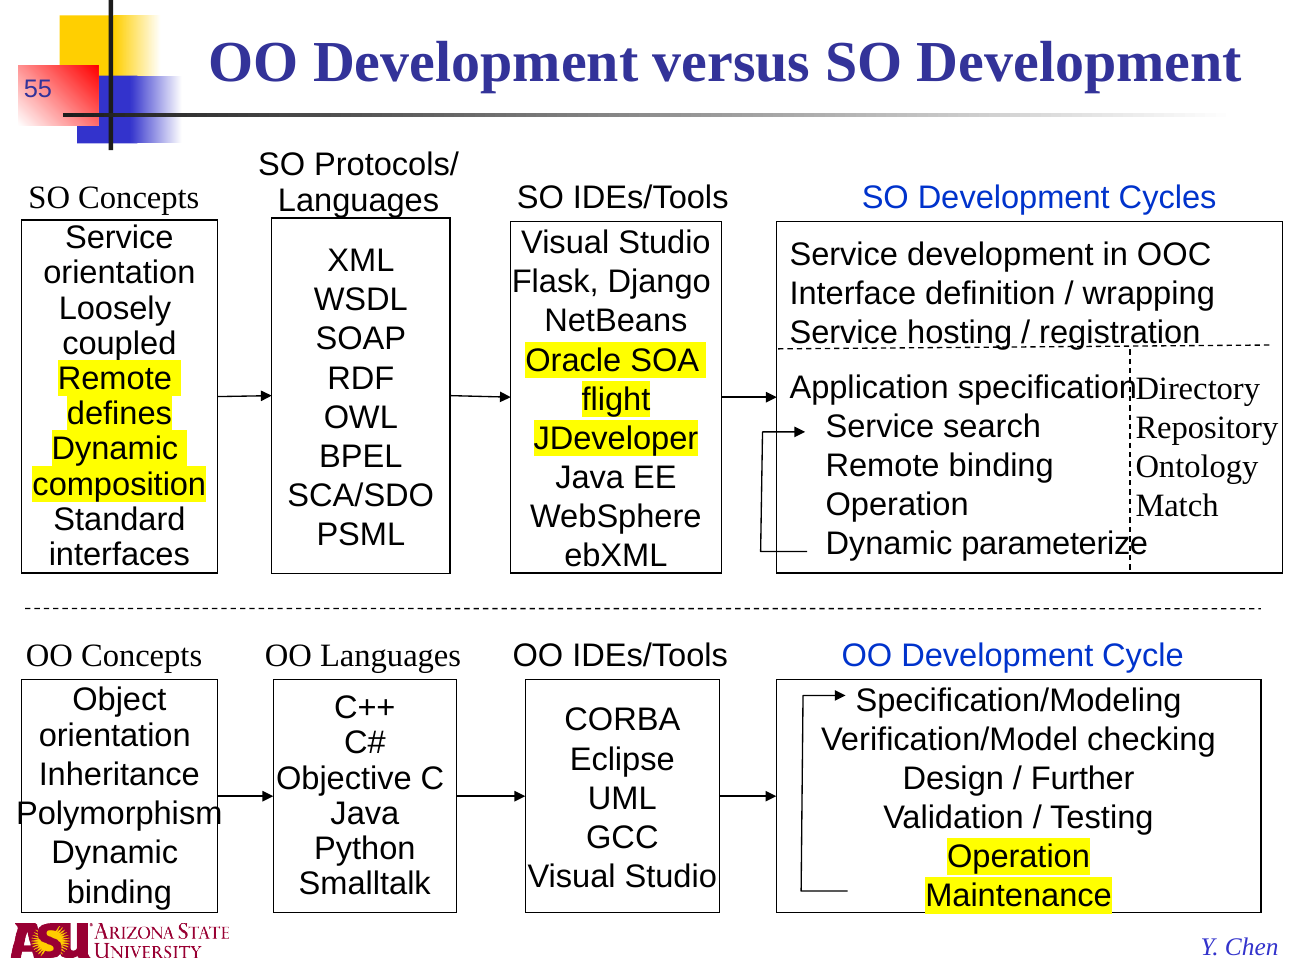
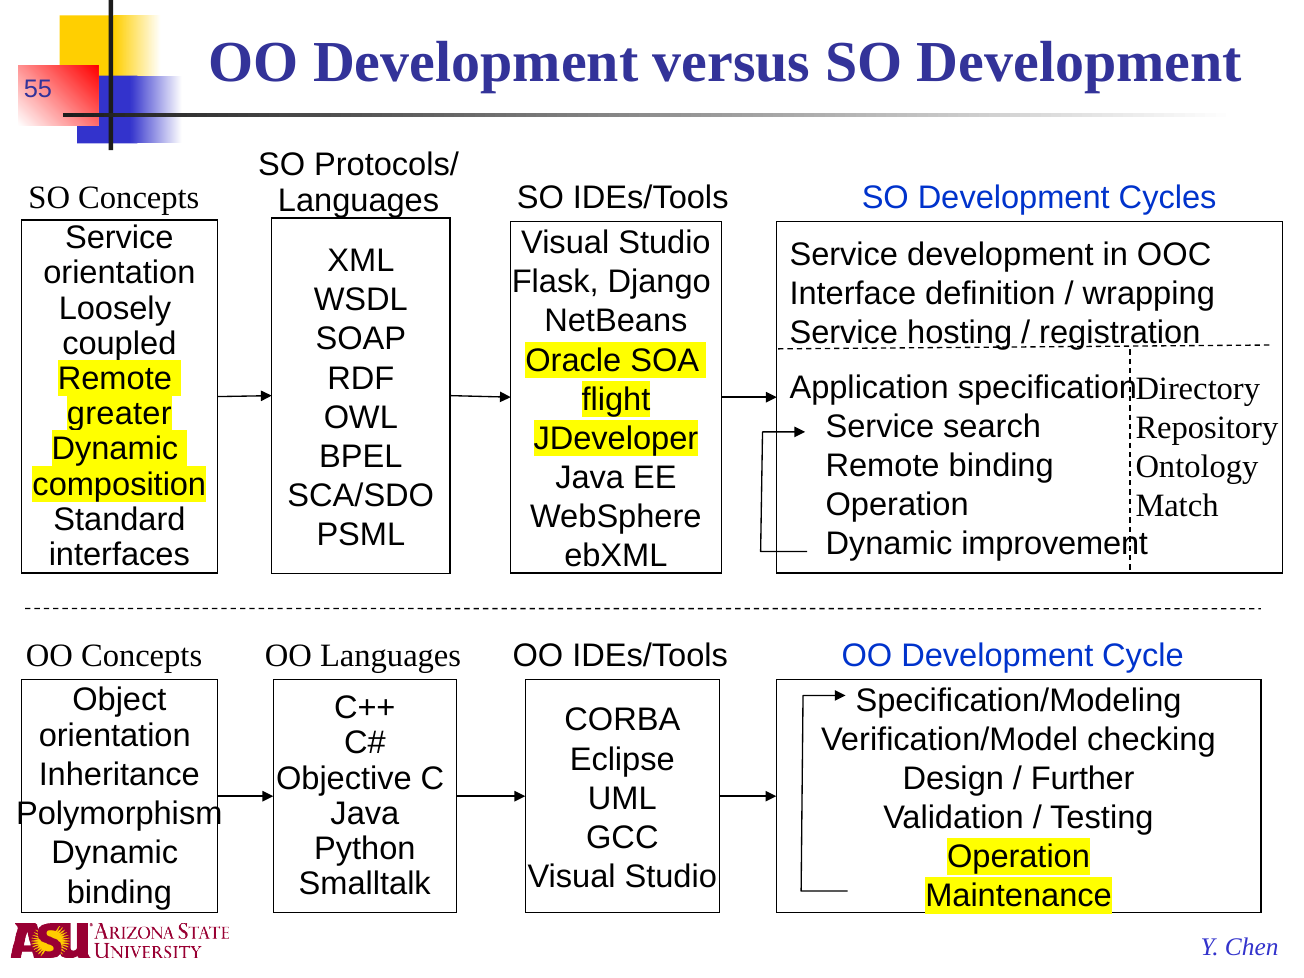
defines: defines -> greater (119, 414)
parameterize: parameterize -> improvement (1055, 544)
